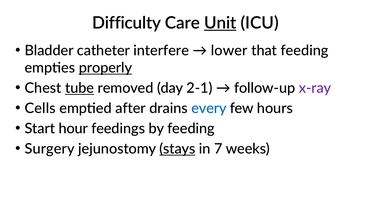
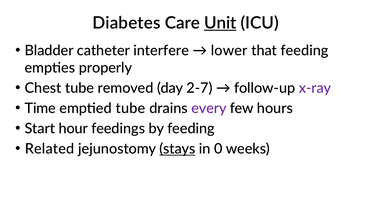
Difficulty: Difficulty -> Diabetes (126, 23)
properly underline: present -> none (105, 68)
tube underline: present -> none (80, 88)
2-1: 2-1 -> 2-7 (199, 88)
Cells: Cells -> Time (40, 109)
emptied after: after -> tube (130, 109)
every colour: blue -> purple (209, 109)
Surgery: Surgery -> Related (50, 149)
7: 7 -> 0 (218, 149)
